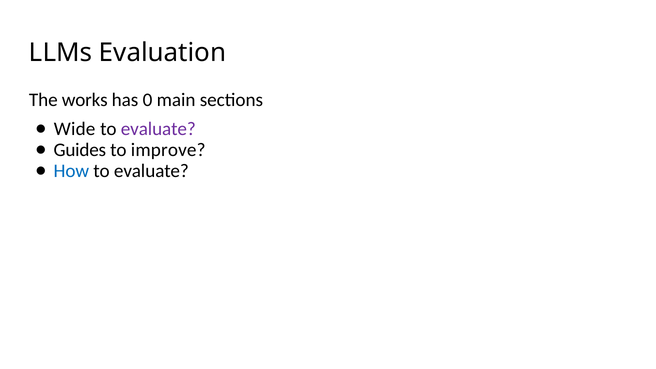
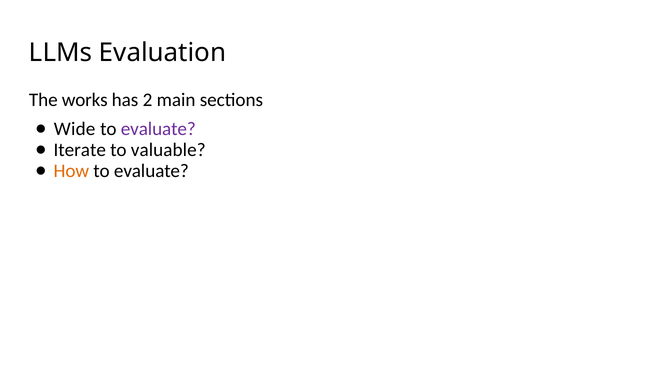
0: 0 -> 2 (147, 100)
Guides: Guides -> Iterate (80, 150)
improve: improve -> valuable (168, 150)
How colour: blue -> orange (71, 171)
